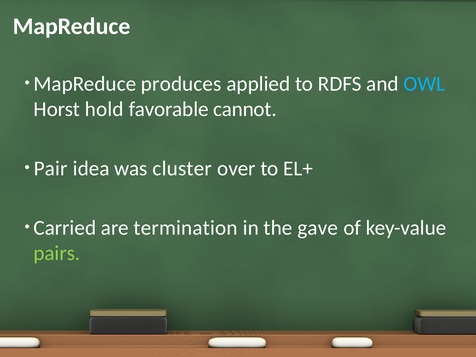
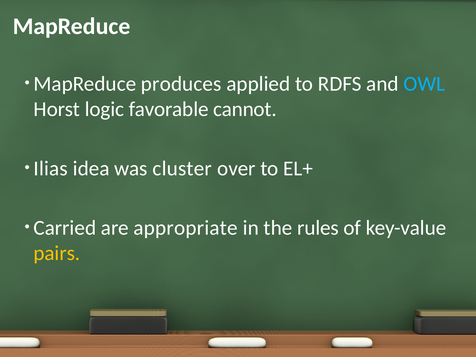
hold: hold -> logic (104, 109)
Pair: Pair -> Ilias (51, 169)
termination: termination -> appropriate (186, 228)
gave: gave -> rules (318, 228)
pairs colour: light green -> yellow (57, 253)
